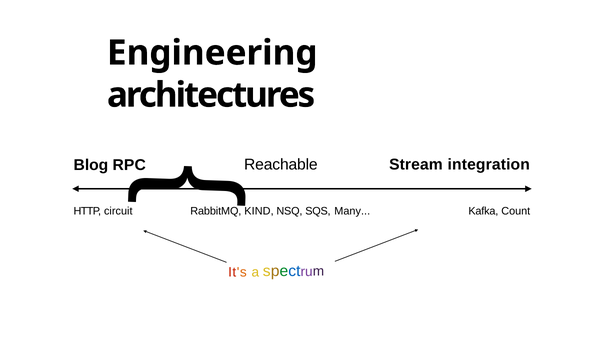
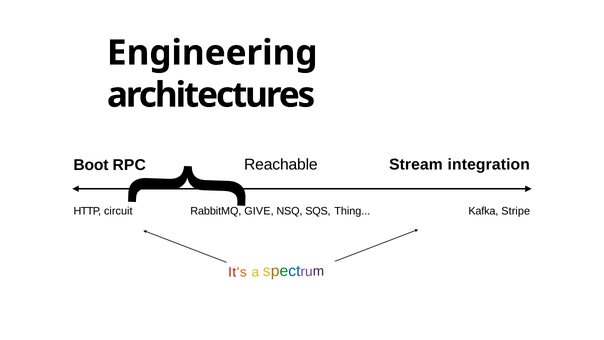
Blog: Blog -> Boot (91, 165)
KIND: KIND -> GIVE (259, 211)
Many: Many -> Thing (352, 211)
Count: Count -> Stripe (516, 211)
